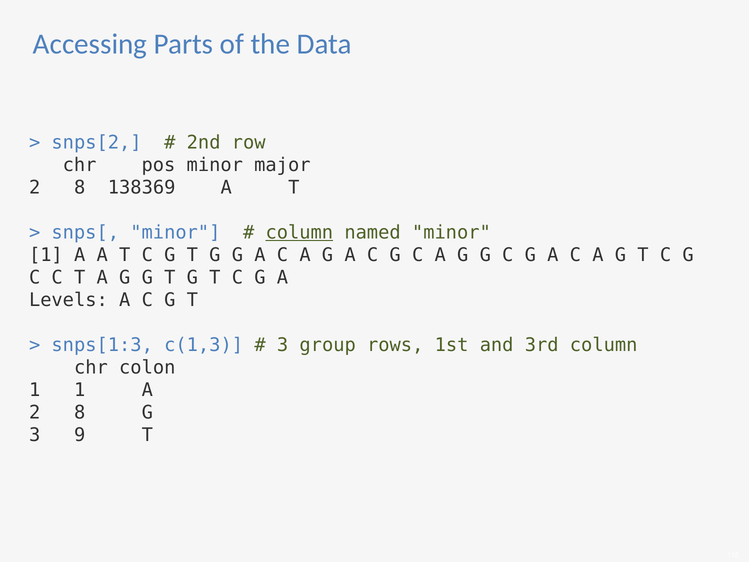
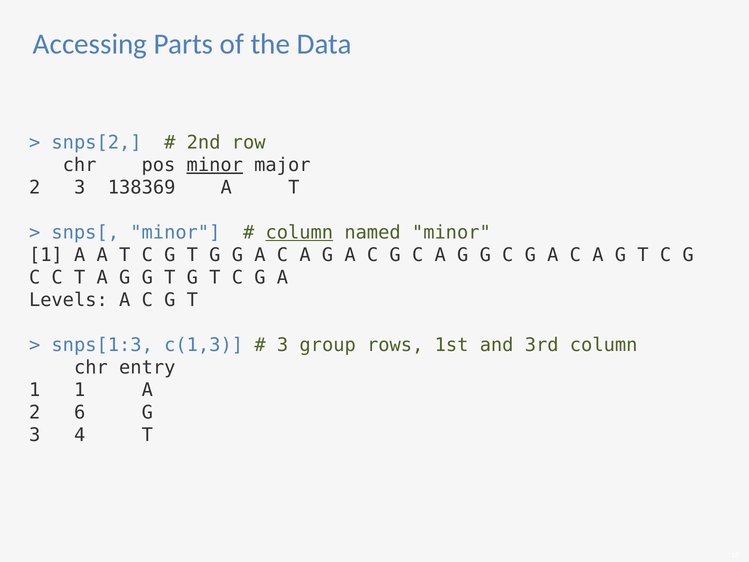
minor underline: none -> present (215, 165)
8: 8 -> 3 (80, 188)
colon: colon -> entry (147, 367)
8: 8 -> 6 (80, 412)
9: 9 -> 4 (80, 435)
